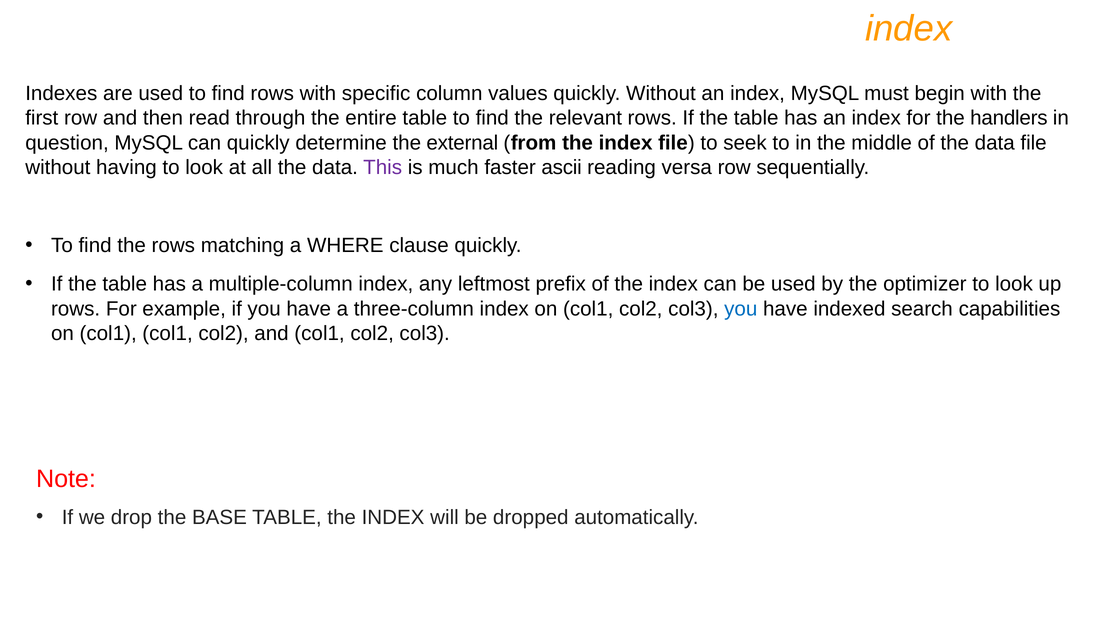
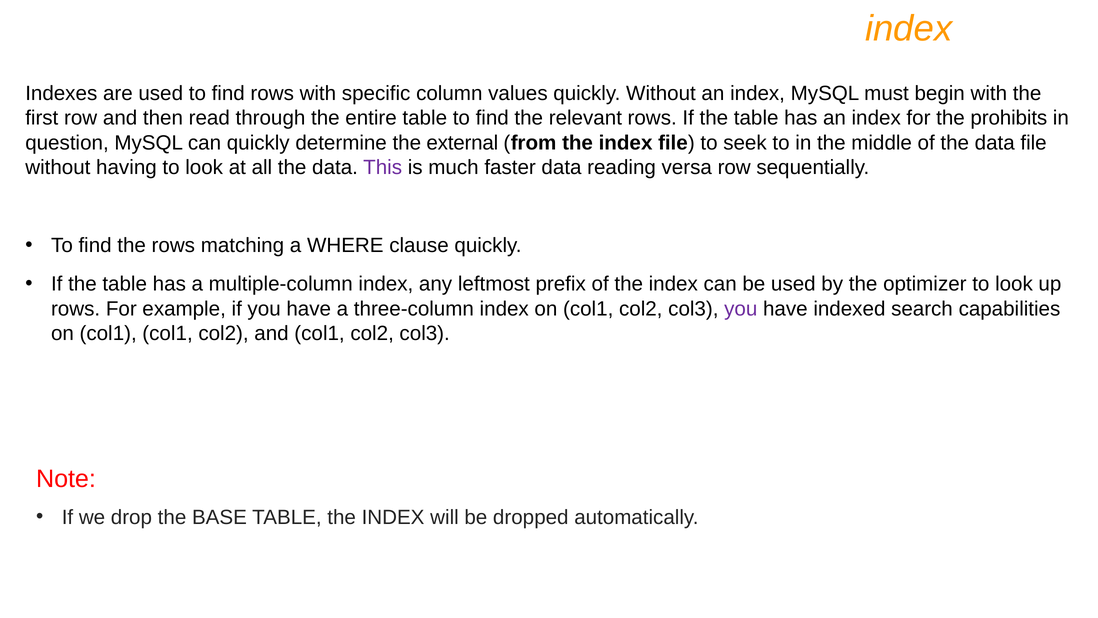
handlers: handlers -> prohibits (1009, 118)
faster ascii: ascii -> data (562, 167)
you colour: blue -> purple (741, 309)
